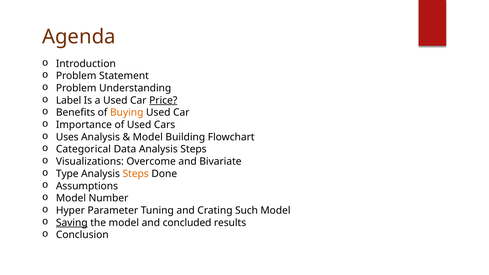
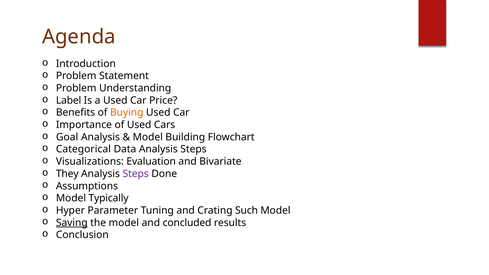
Price underline: present -> none (163, 100)
Uses: Uses -> Goal (67, 137)
Overcome: Overcome -> Evaluation (151, 162)
Type: Type -> They (67, 174)
Steps colour: orange -> purple (136, 174)
Number: Number -> Typically (109, 198)
